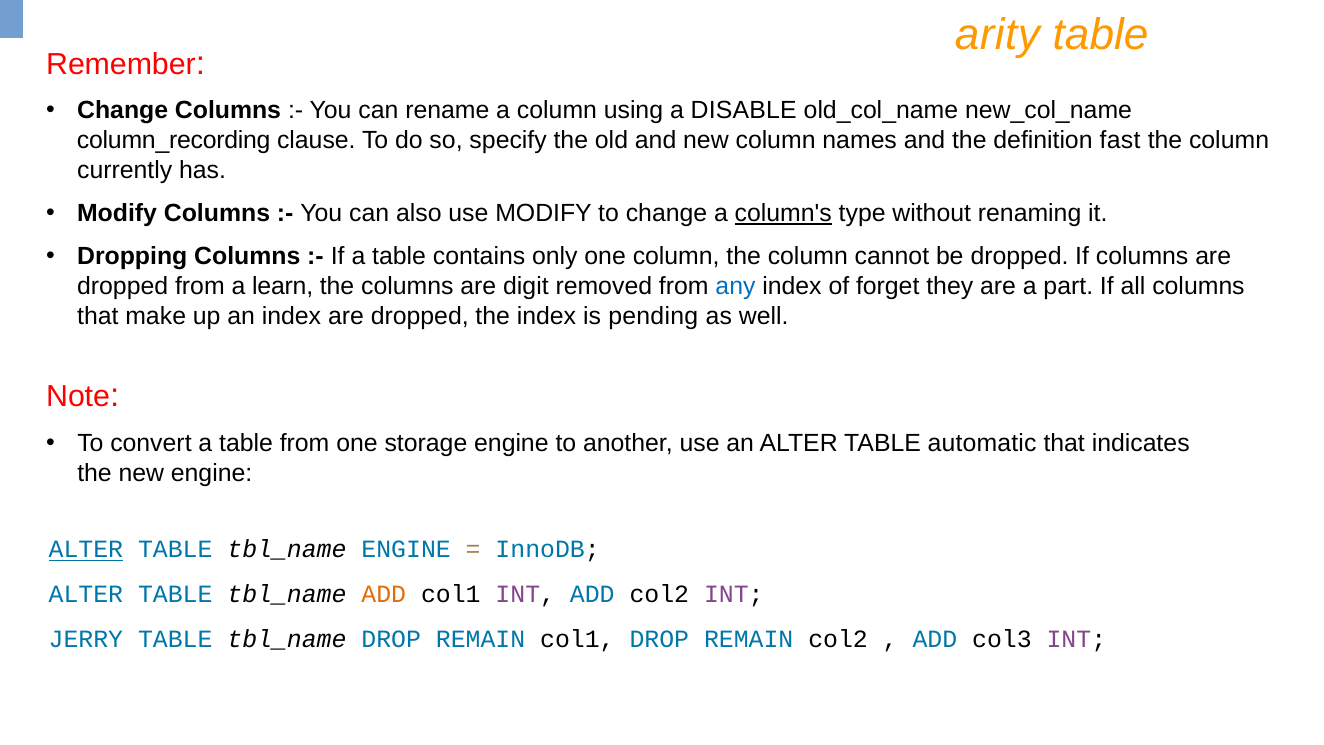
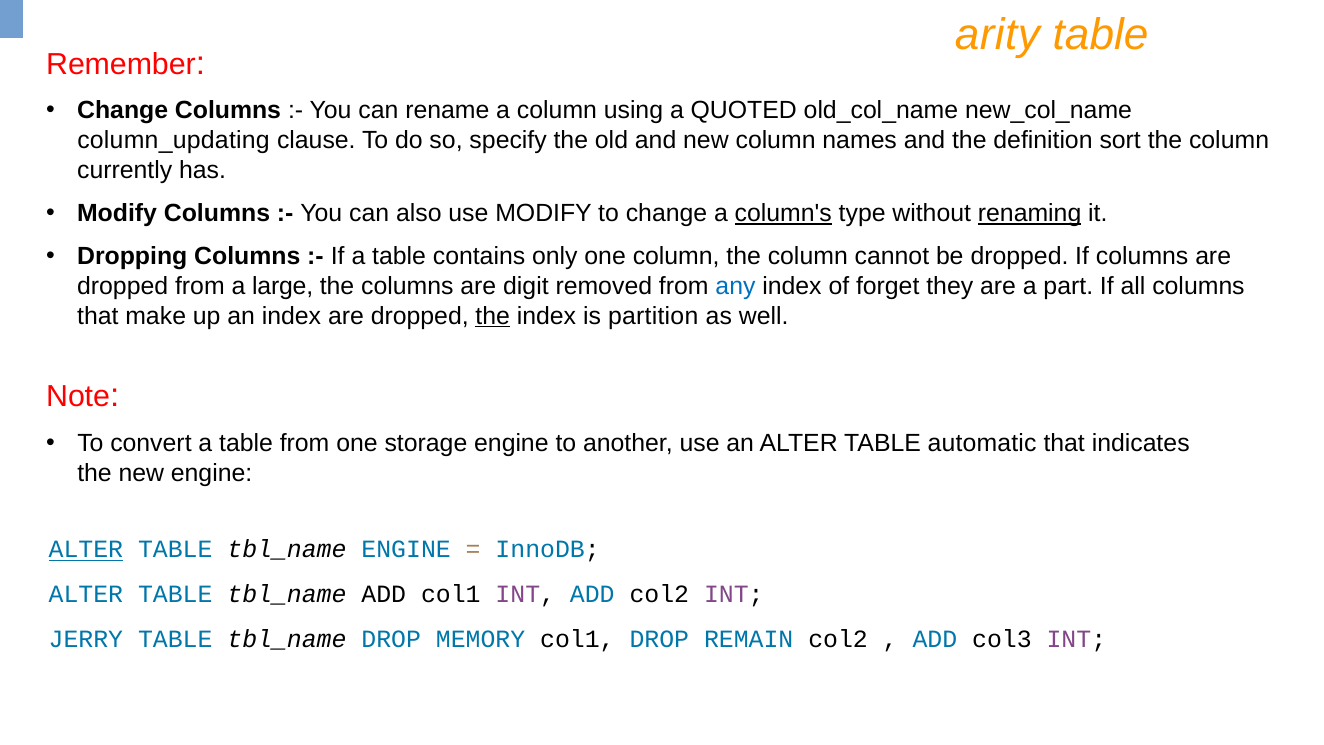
DISABLE: DISABLE -> QUOTED (744, 111)
column_recording: column_recording -> column_updating (174, 140)
fast: fast -> sort (1120, 140)
renaming underline: none -> present (1030, 213)
learn: learn -> large (283, 286)
the underline: none -> present (493, 316)
pending: pending -> partition (653, 316)
ADD colour: orange -> black (384, 594)
tbl_name DROP REMAIN: REMAIN -> MEMORY (481, 639)
